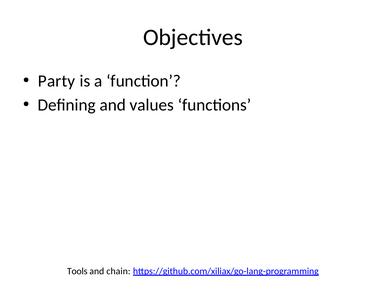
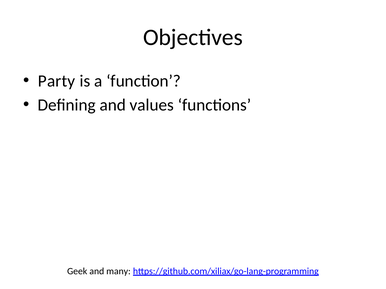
Tools: Tools -> Geek (77, 272)
chain: chain -> many (118, 272)
